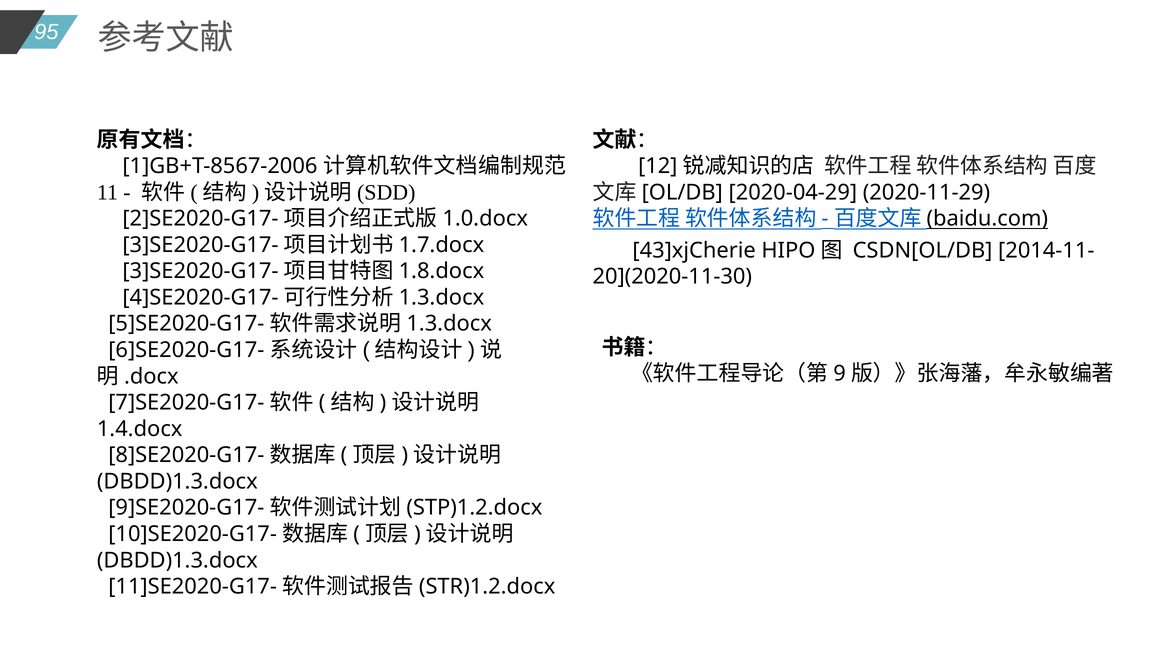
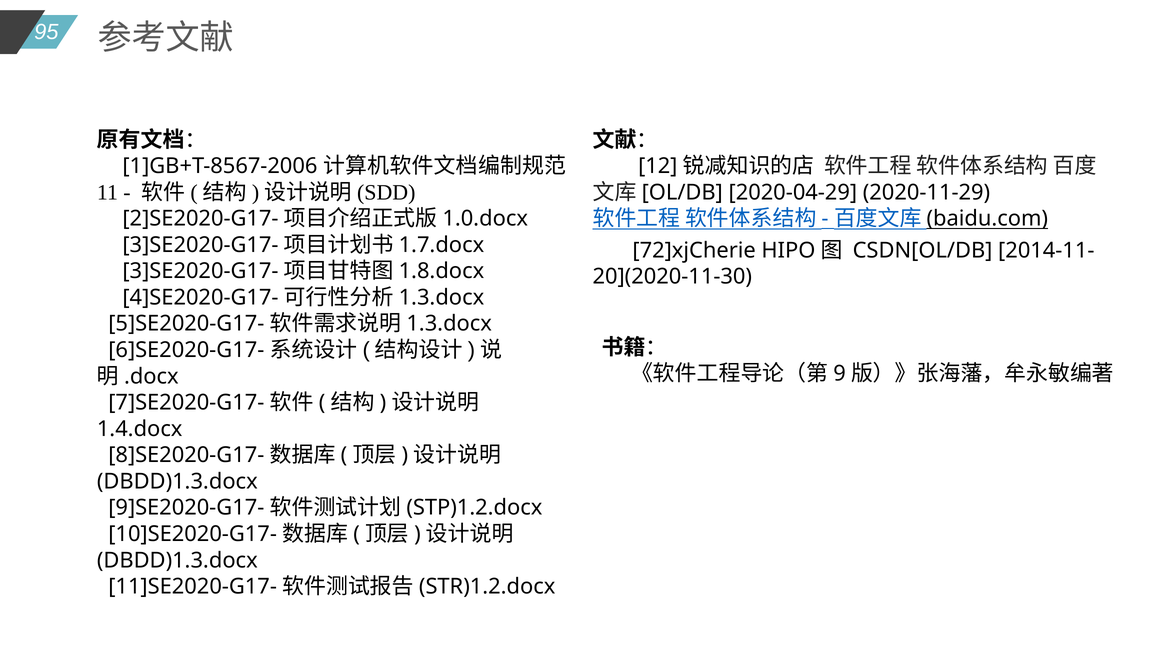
43]xjCherie: 43]xjCherie -> 72]xjCherie (694, 250)
